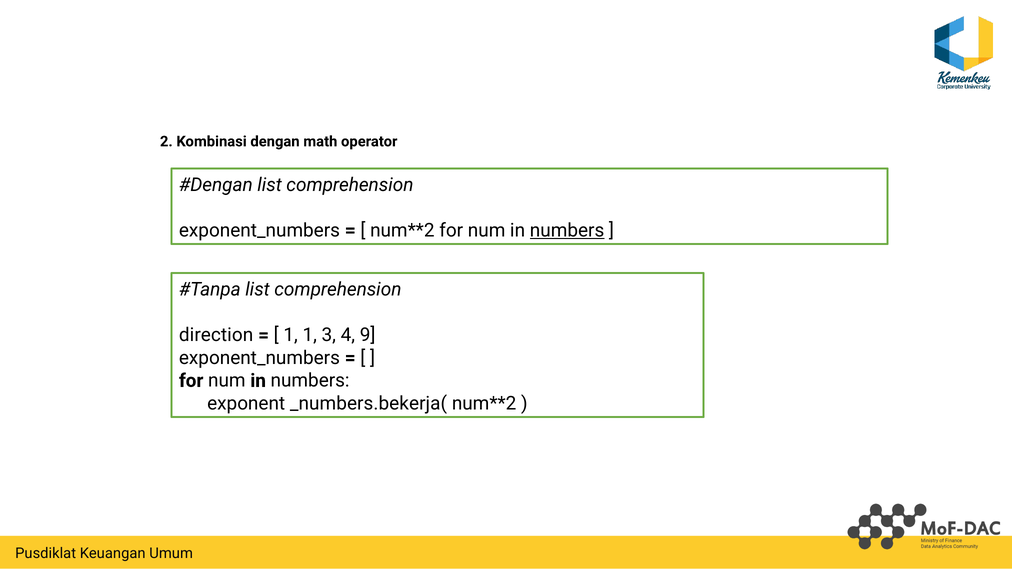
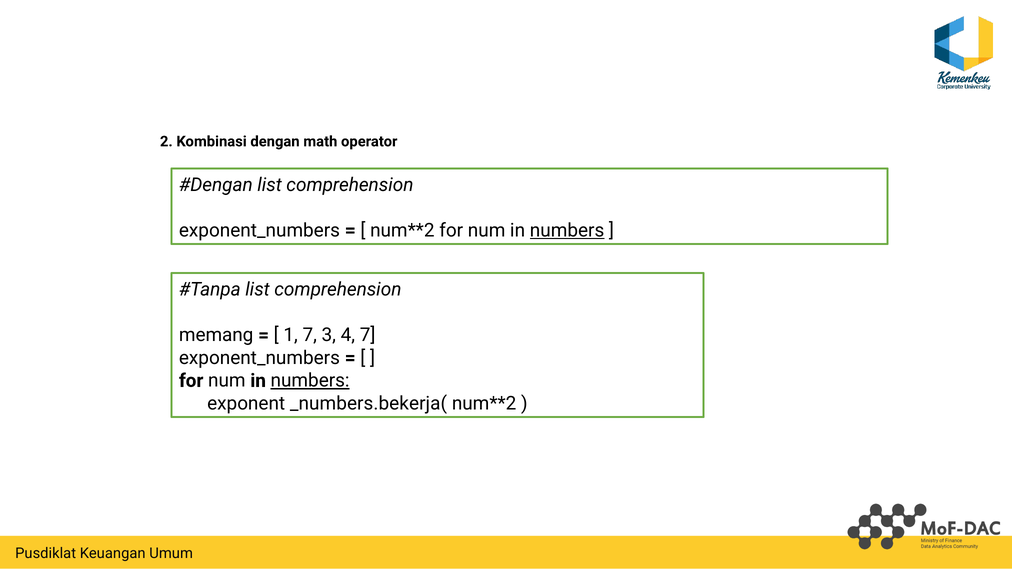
direction: direction -> memang (216, 335)
1 1: 1 -> 7 (310, 335)
4 9: 9 -> 7 (368, 335)
numbers underline: none -> present (310, 381)
